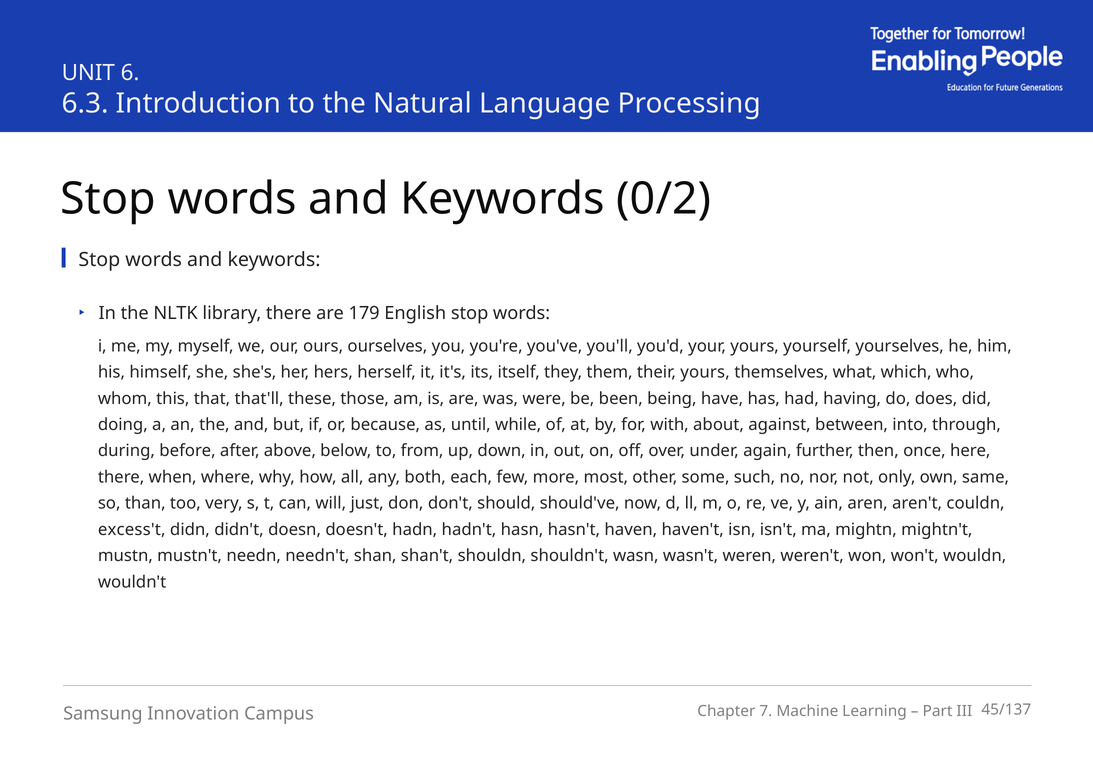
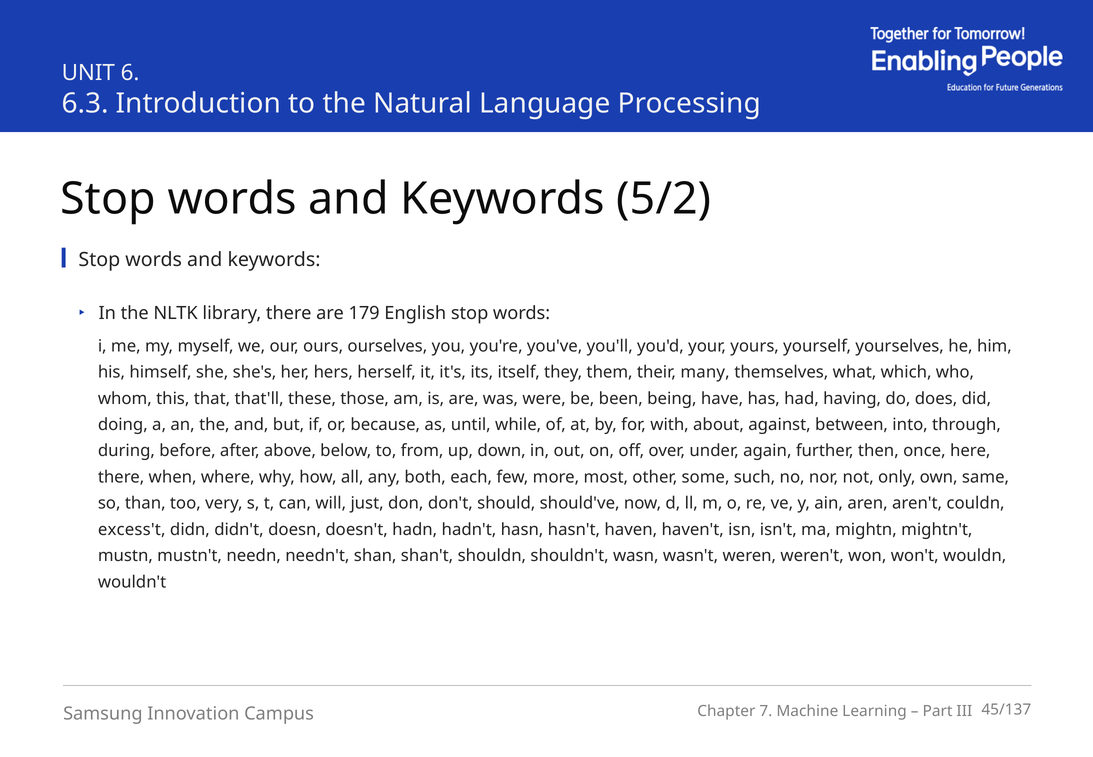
0/2: 0/2 -> 5/2 (664, 199)
their yours: yours -> many (705, 372)
